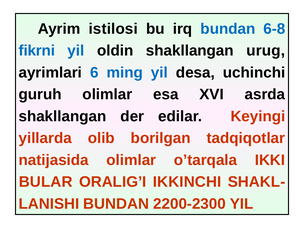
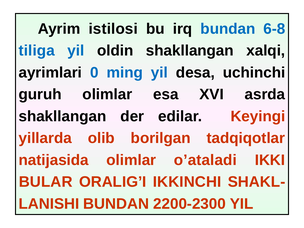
fikrni: fikrni -> tiliga (37, 51)
urug: urug -> xalqi (266, 51)
6: 6 -> 0 (94, 73)
o’tarqala: o’tarqala -> o’ataladi (205, 160)
